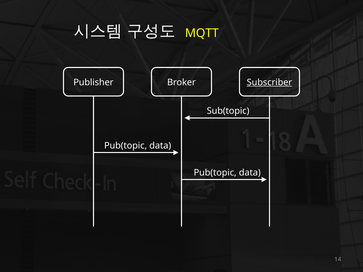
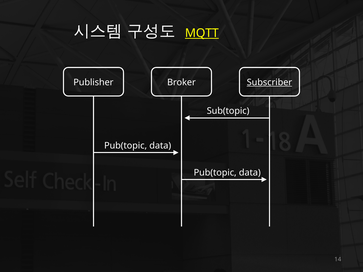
MQTT underline: none -> present (202, 33)
